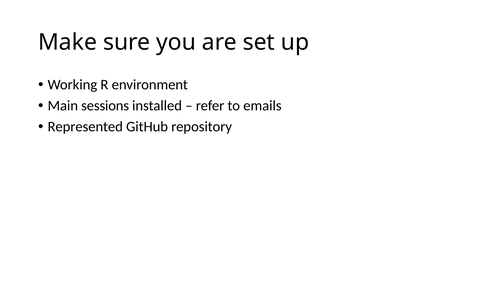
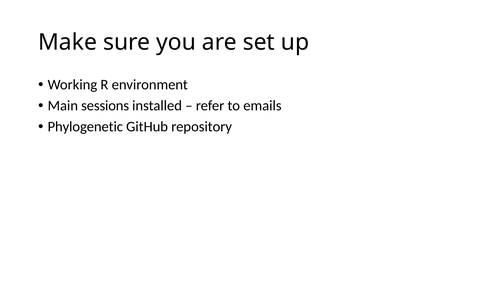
Represented: Represented -> Phylogenetic (85, 127)
